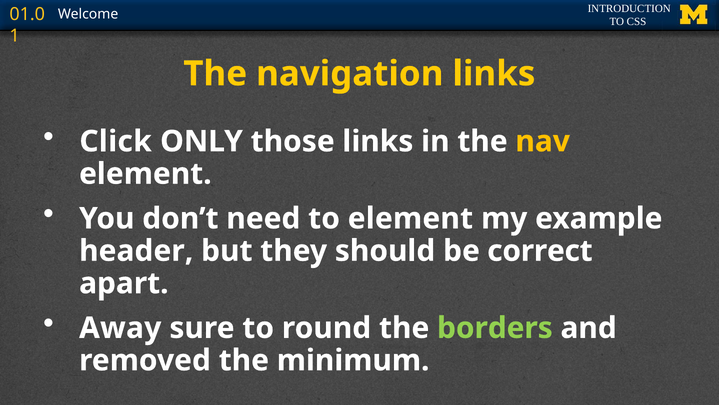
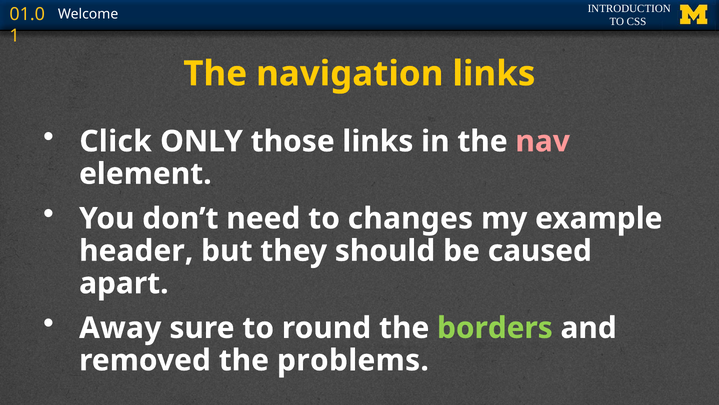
nav colour: yellow -> pink (543, 141)
to element: element -> changes (410, 218)
correct: correct -> caused (540, 251)
minimum: minimum -> problems (353, 360)
